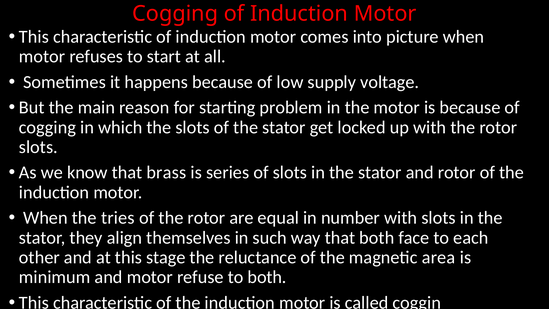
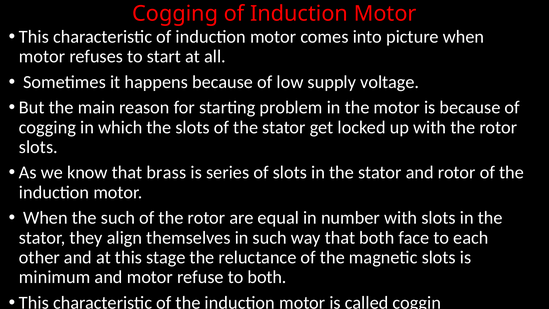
the tries: tries -> such (118, 218)
magnetic area: area -> slots (439, 257)
